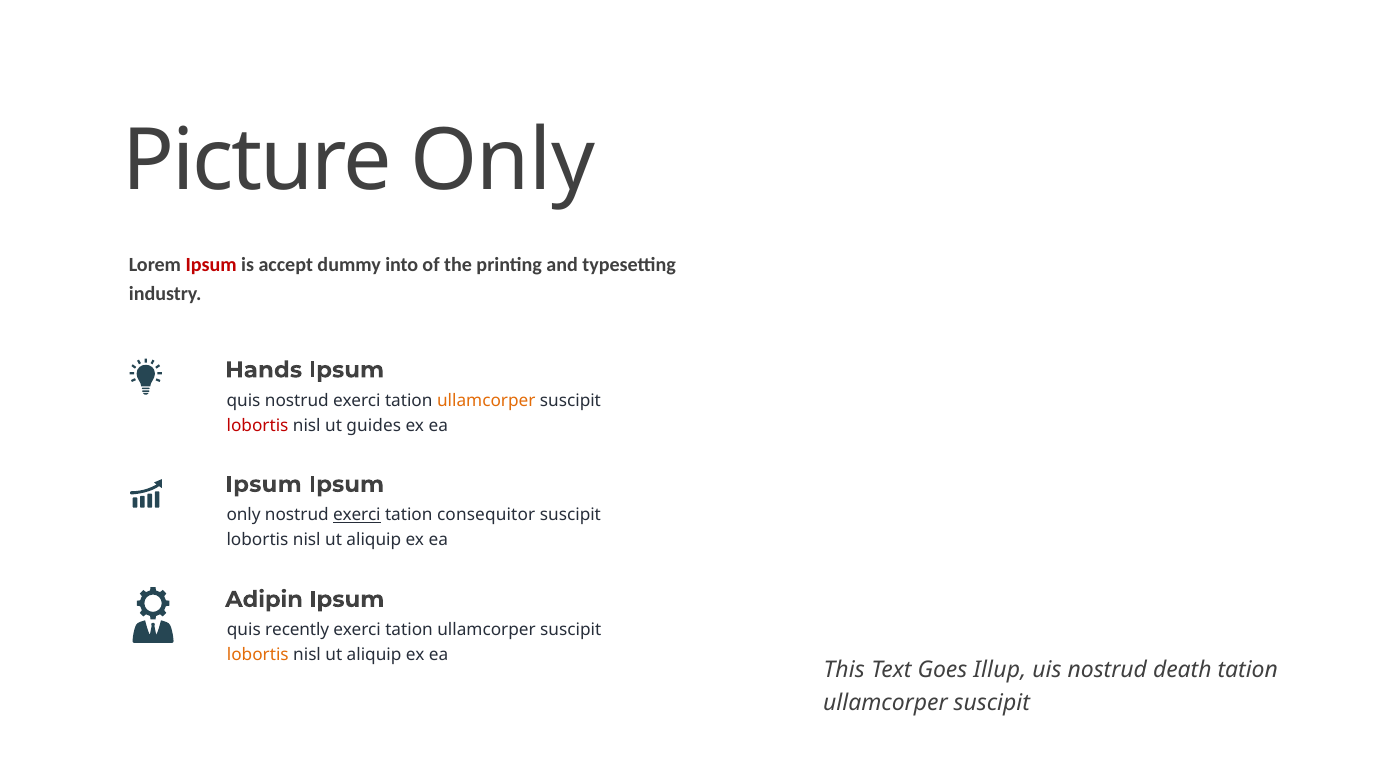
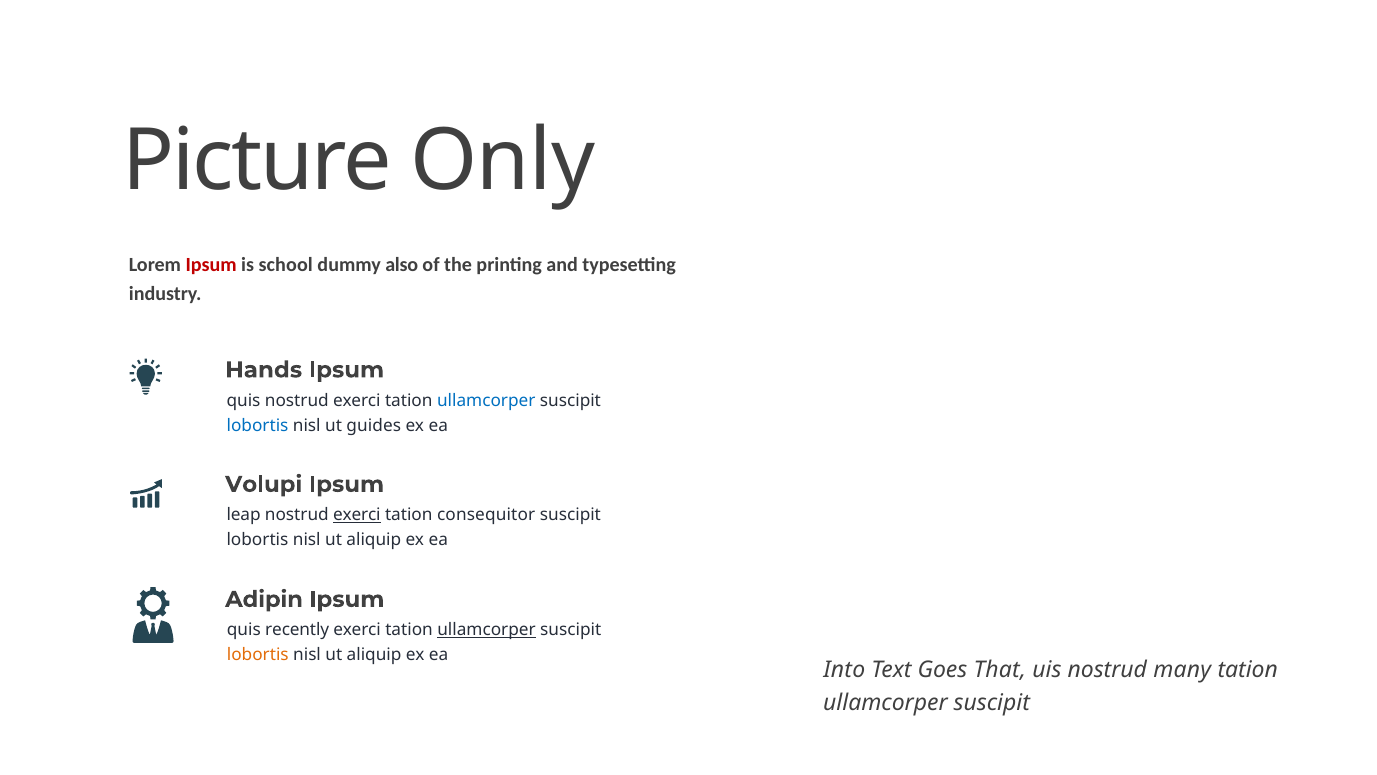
accept: accept -> school (286, 265)
into: into -> also (402, 265)
ullamcorper colour: orange -> blue (486, 400)
lobortis colour: red -> blue (258, 425)
Ipsum: Ipsum -> Volupi (264, 484)
only: only -> leap (244, 515)
ullamcorper underline: none -> present (487, 630)
This: This -> Into (844, 670)
Illup: Illup -> That (1000, 670)
death: death -> many (1182, 670)
